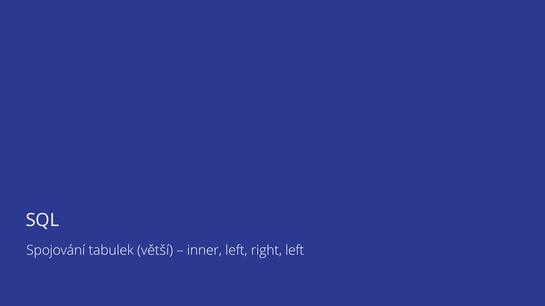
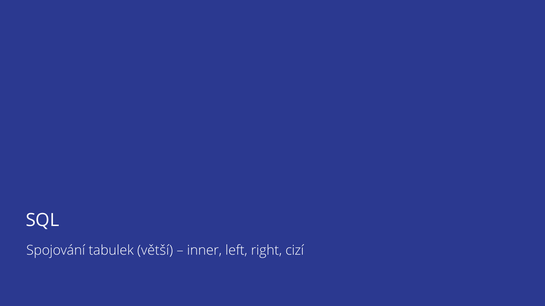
right left: left -> cizí (295, 251)
